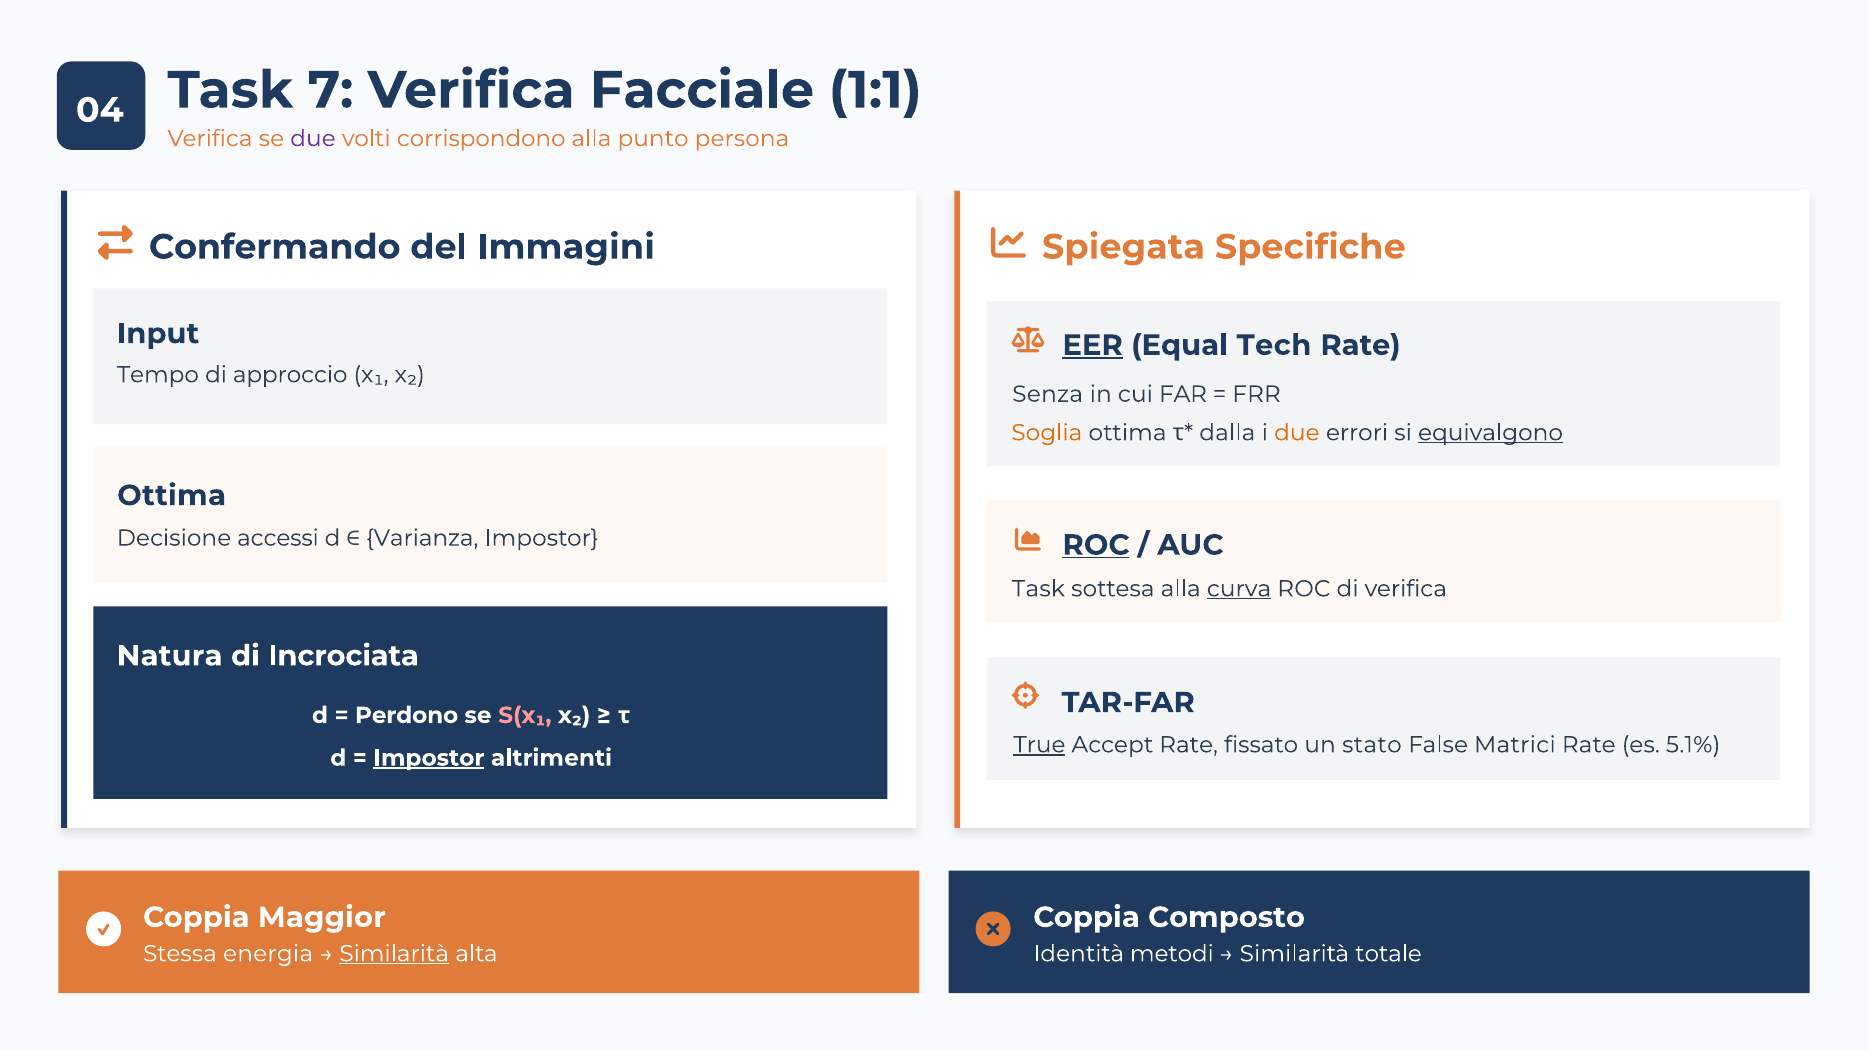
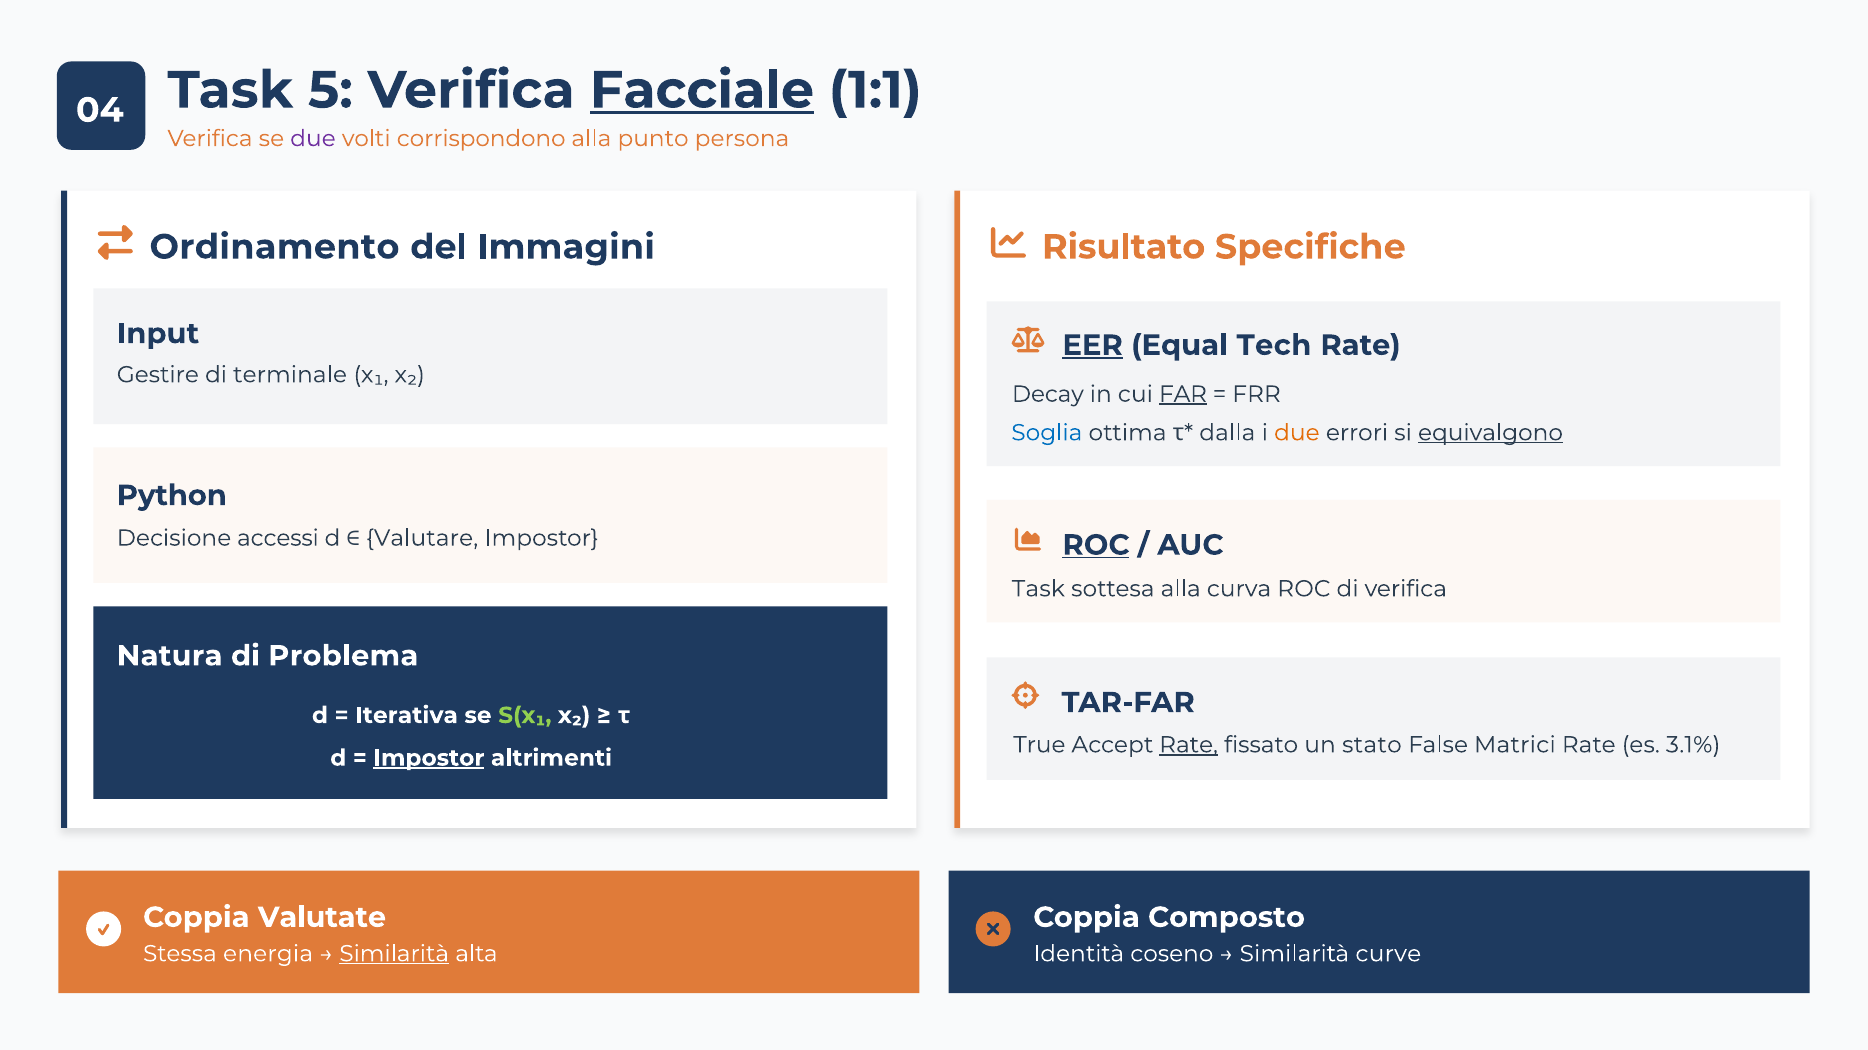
7: 7 -> 5 (330, 90)
Facciale underline: none -> present (702, 90)
Confermando: Confermando -> Ordinamento (274, 247)
Spiegata: Spiegata -> Risultato (1124, 247)
Tempo: Tempo -> Gestire (158, 375)
approccio: approccio -> terminale (290, 375)
Senza: Senza -> Decay (1048, 394)
FAR underline: none -> present (1183, 394)
Soglia colour: orange -> blue (1047, 433)
Ottima: Ottima -> Python (172, 496)
Varianza: Varianza -> Valutare (422, 538)
curva underline: present -> none (1239, 589)
Incrociata: Incrociata -> Problema (343, 656)
Perdono: Perdono -> Iterativa (406, 716)
S(x₁ colour: pink -> light green (525, 716)
True underline: present -> none (1039, 745)
Rate underline: none -> present (1189, 745)
5.1%: 5.1% -> 3.1% (1693, 745)
Maggior: Maggior -> Valutate (322, 918)
metodi: metodi -> coseno (1172, 954)
totale: totale -> curve (1388, 954)
